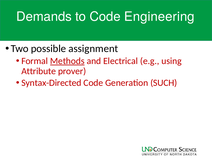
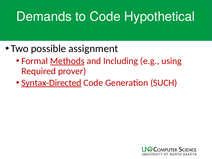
Engineering: Engineering -> Hypothetical (159, 17)
Electrical: Electrical -> Including (121, 61)
Attribute: Attribute -> Required (39, 71)
Syntax-Directed underline: none -> present (51, 83)
